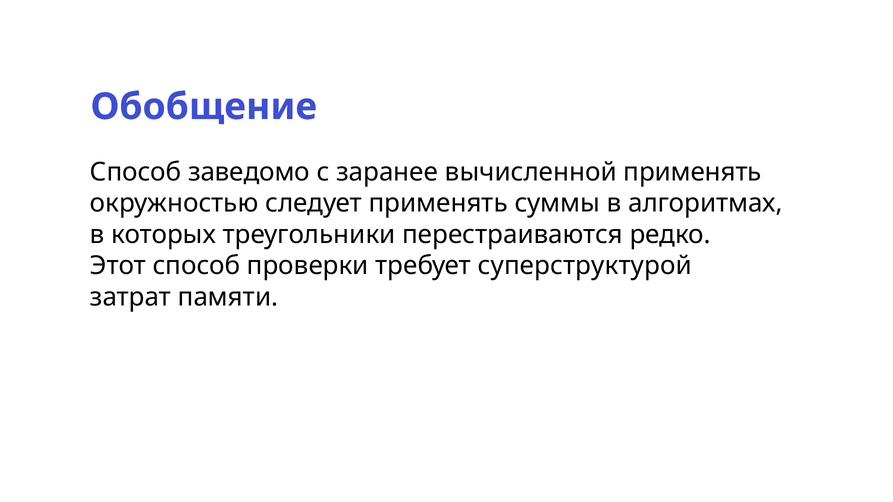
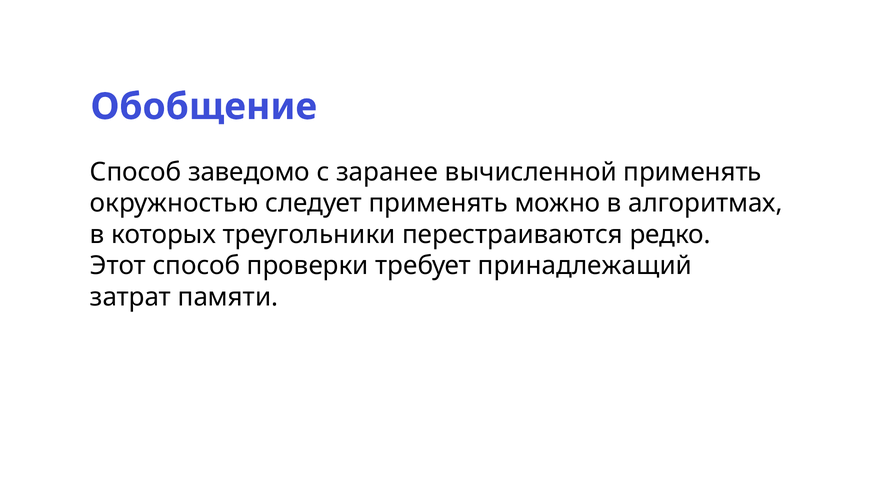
суммы: суммы -> можно (557, 203)
суперструктурой: суперструктурой -> принадлежащий (585, 266)
